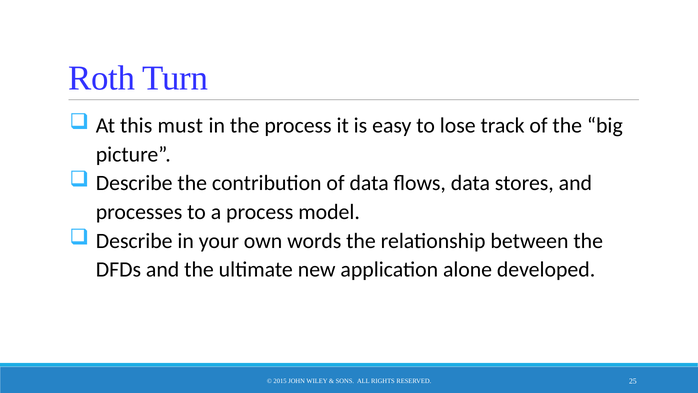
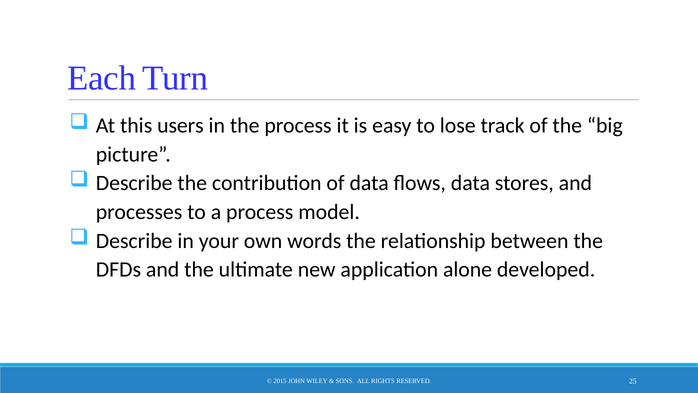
Roth: Roth -> Each (102, 78)
must: must -> users (180, 126)
